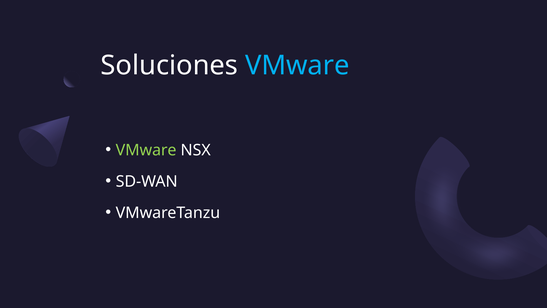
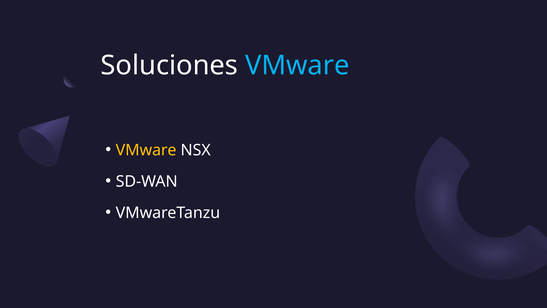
VMware colour: light green -> yellow (146, 150)
